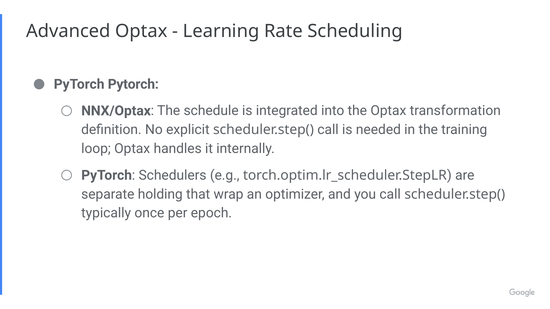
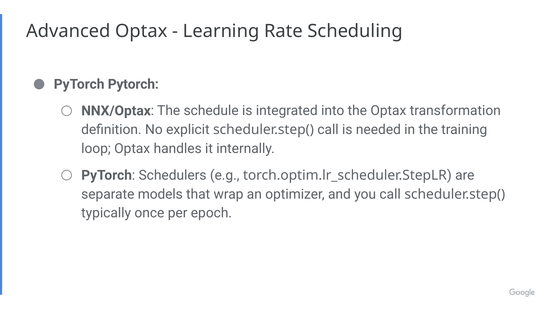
holding: holding -> models (160, 194)
